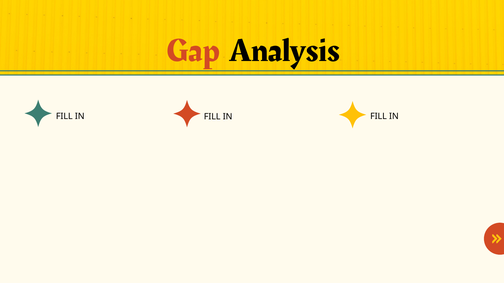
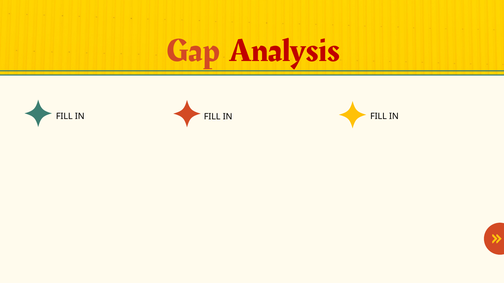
Analysis colour: black -> red (284, 50)
